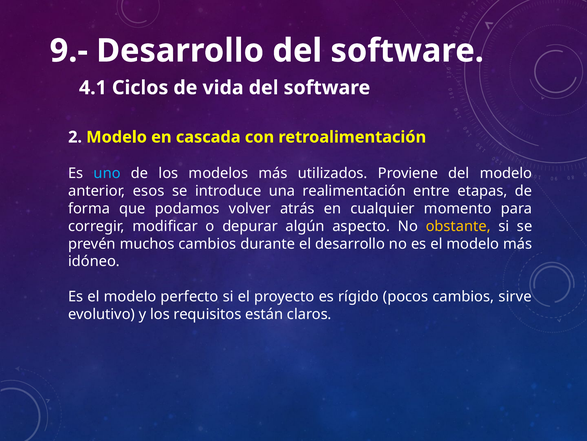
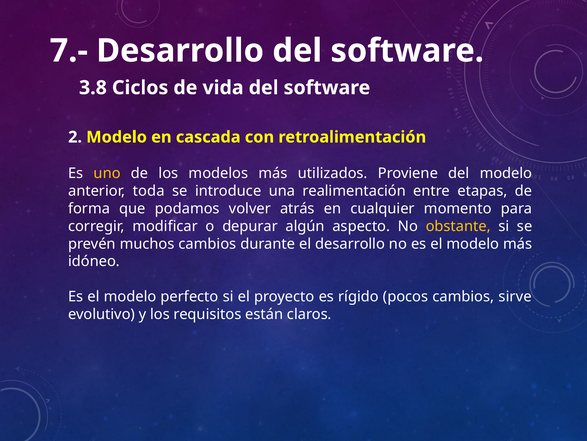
9.-: 9.- -> 7.- (69, 51)
4.1: 4.1 -> 3.8 (93, 88)
uno colour: light blue -> yellow (107, 173)
esos: esos -> toda (149, 191)
